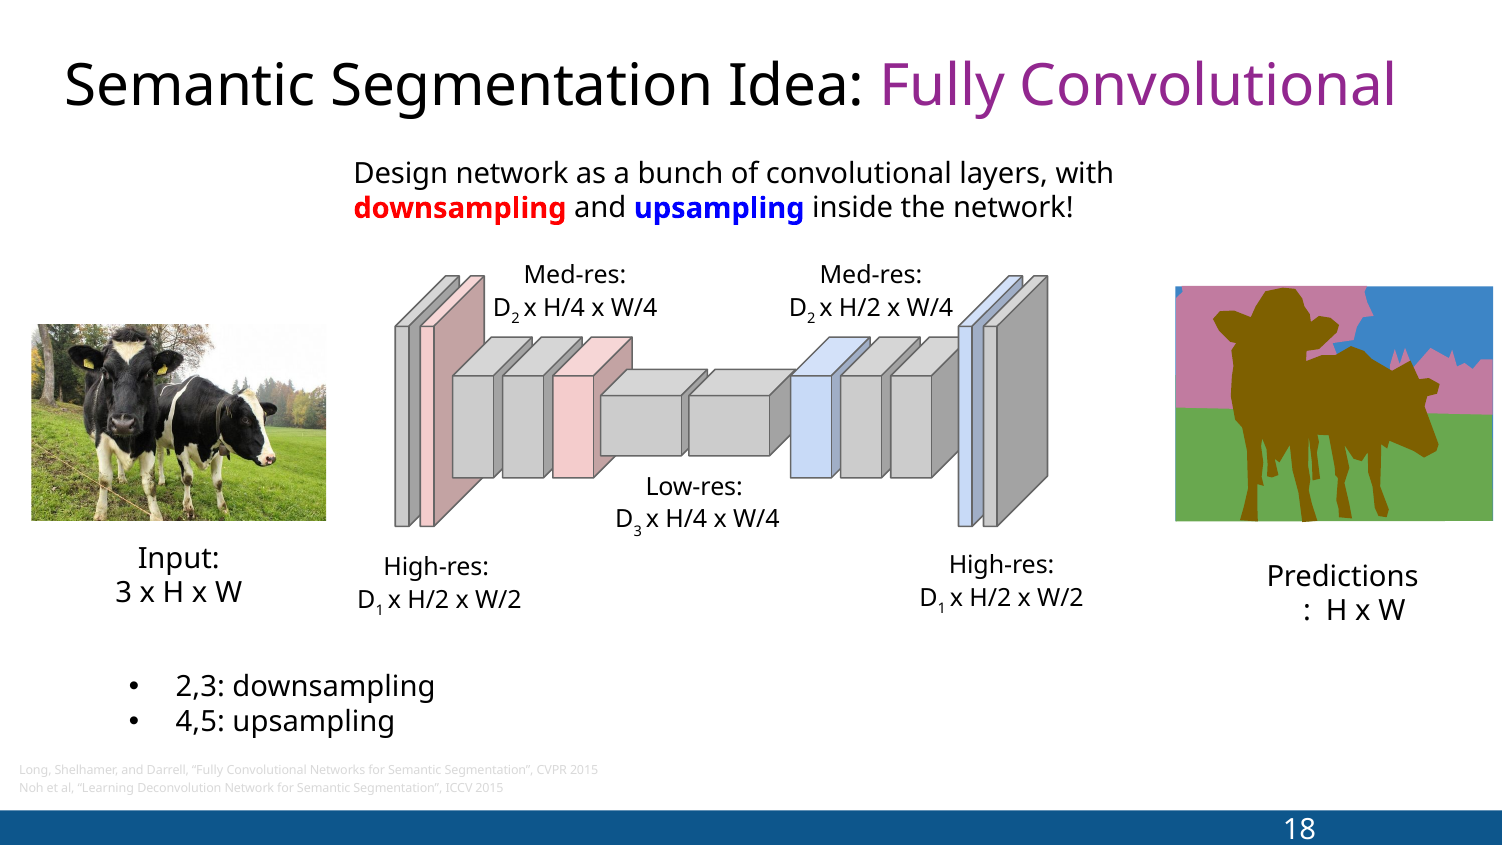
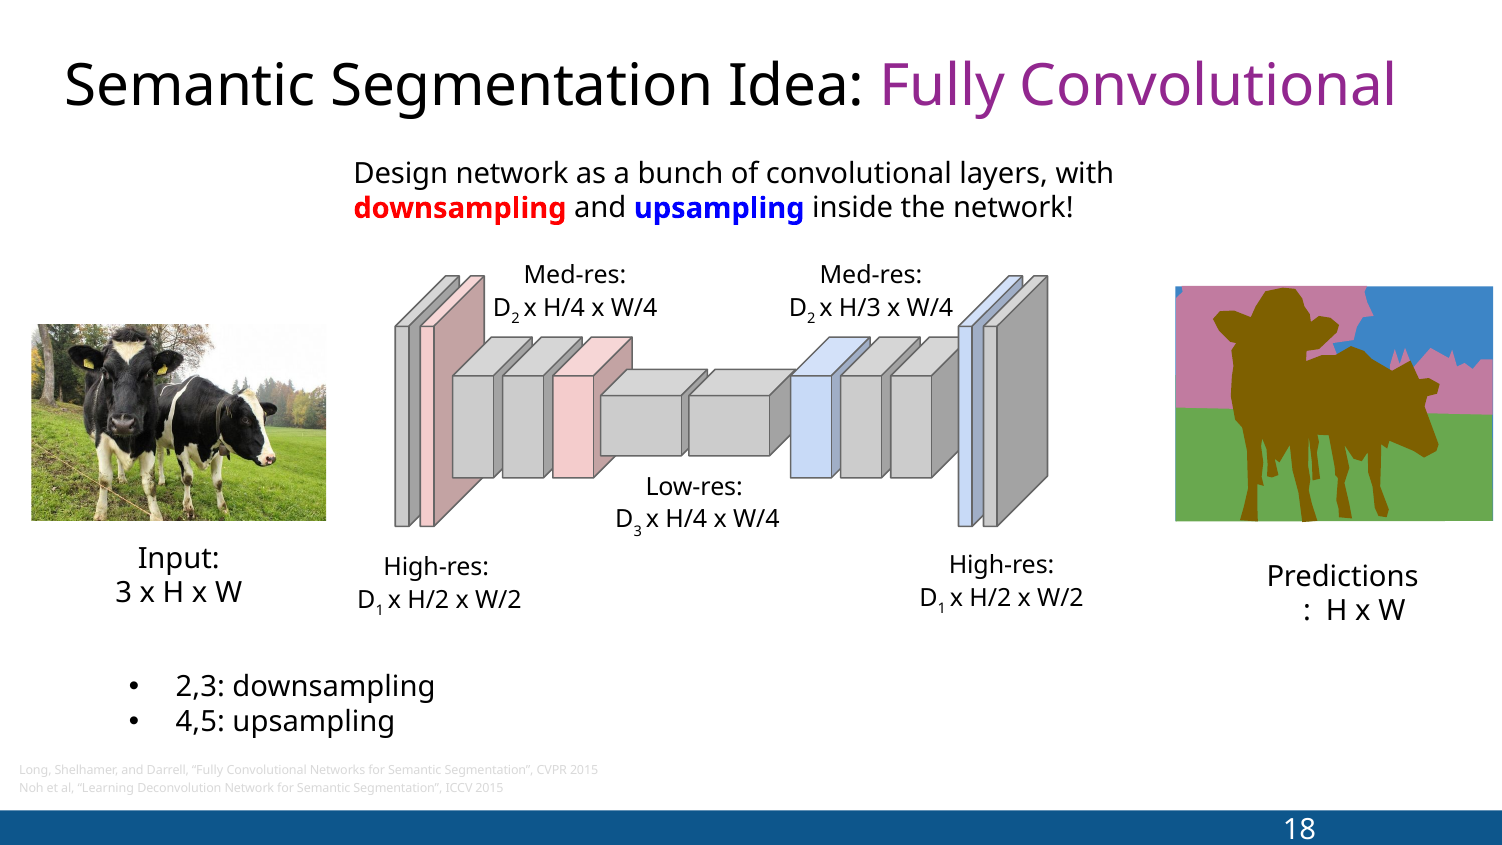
H/2: H/2 -> H/3 (860, 308)
